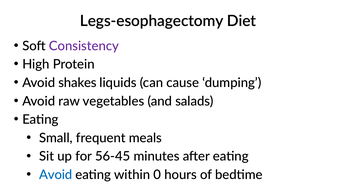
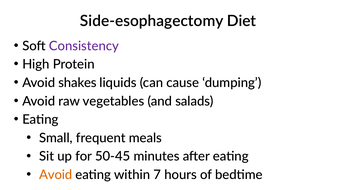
Legs-esophagectomy: Legs-esophagectomy -> Side-esophagectomy (152, 21)
56-45: 56-45 -> 50-45 (113, 156)
Avoid colour: blue -> orange (56, 174)
0: 0 -> 7 (157, 174)
